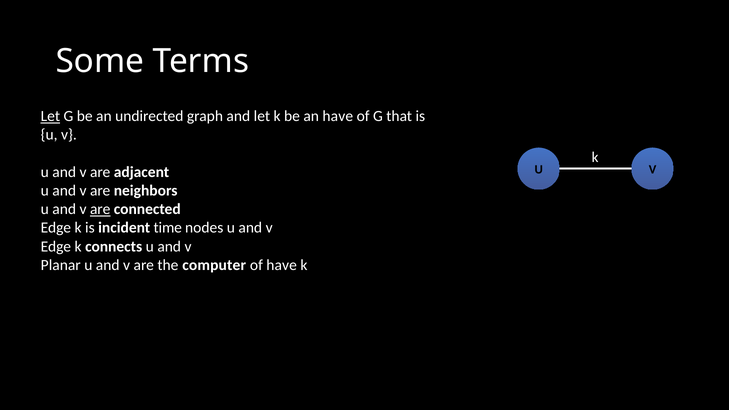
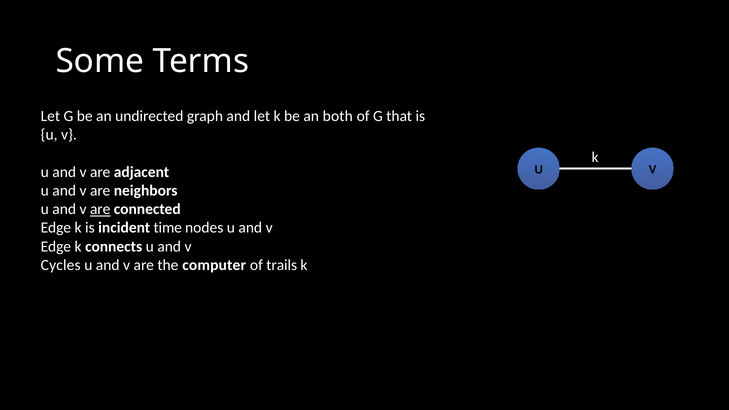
Let underline: present -> none (50, 116)
an have: have -> both (338, 116)
Planar: Planar -> Cycles (61, 265)
of have: have -> trails (282, 265)
